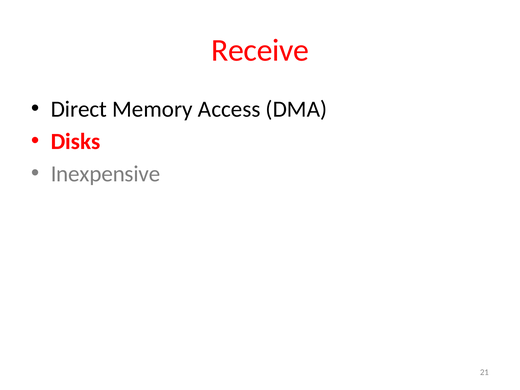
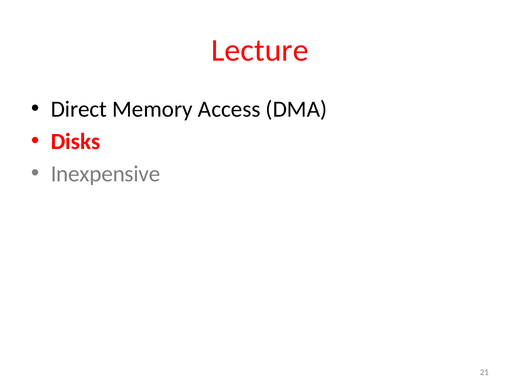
Receive: Receive -> Lecture (260, 50)
